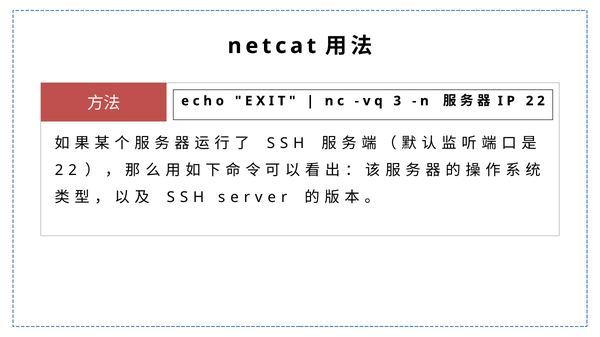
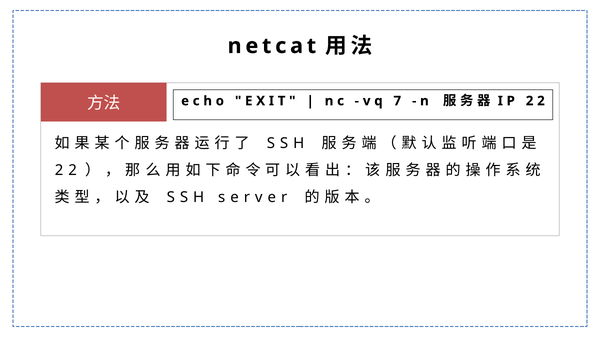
3: 3 -> 7 (397, 101)
